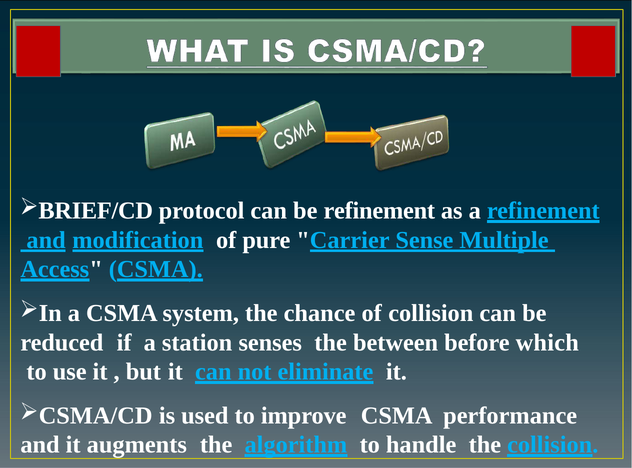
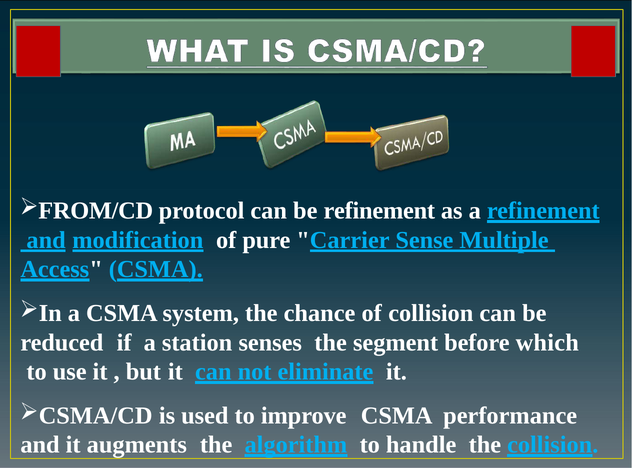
BRIEF/CD: BRIEF/CD -> FROM/CD (96, 211)
between: between -> segment (396, 342)
